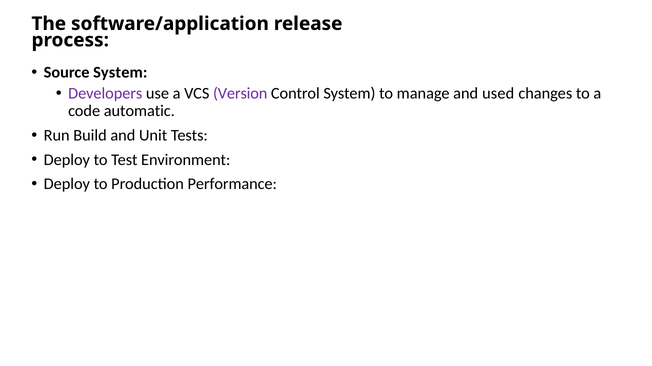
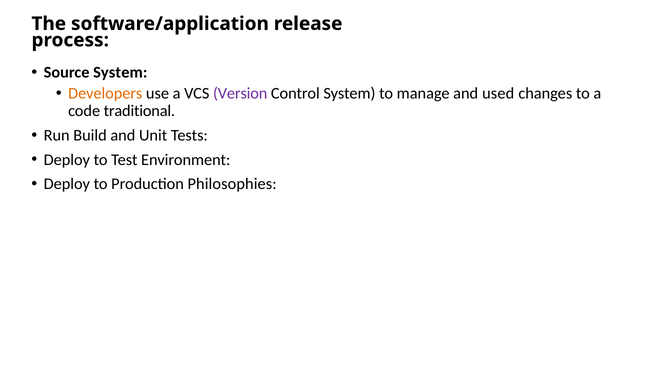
Developers colour: purple -> orange (105, 94)
automatic: automatic -> traditional (139, 111)
Performance: Performance -> Philosophies (232, 184)
